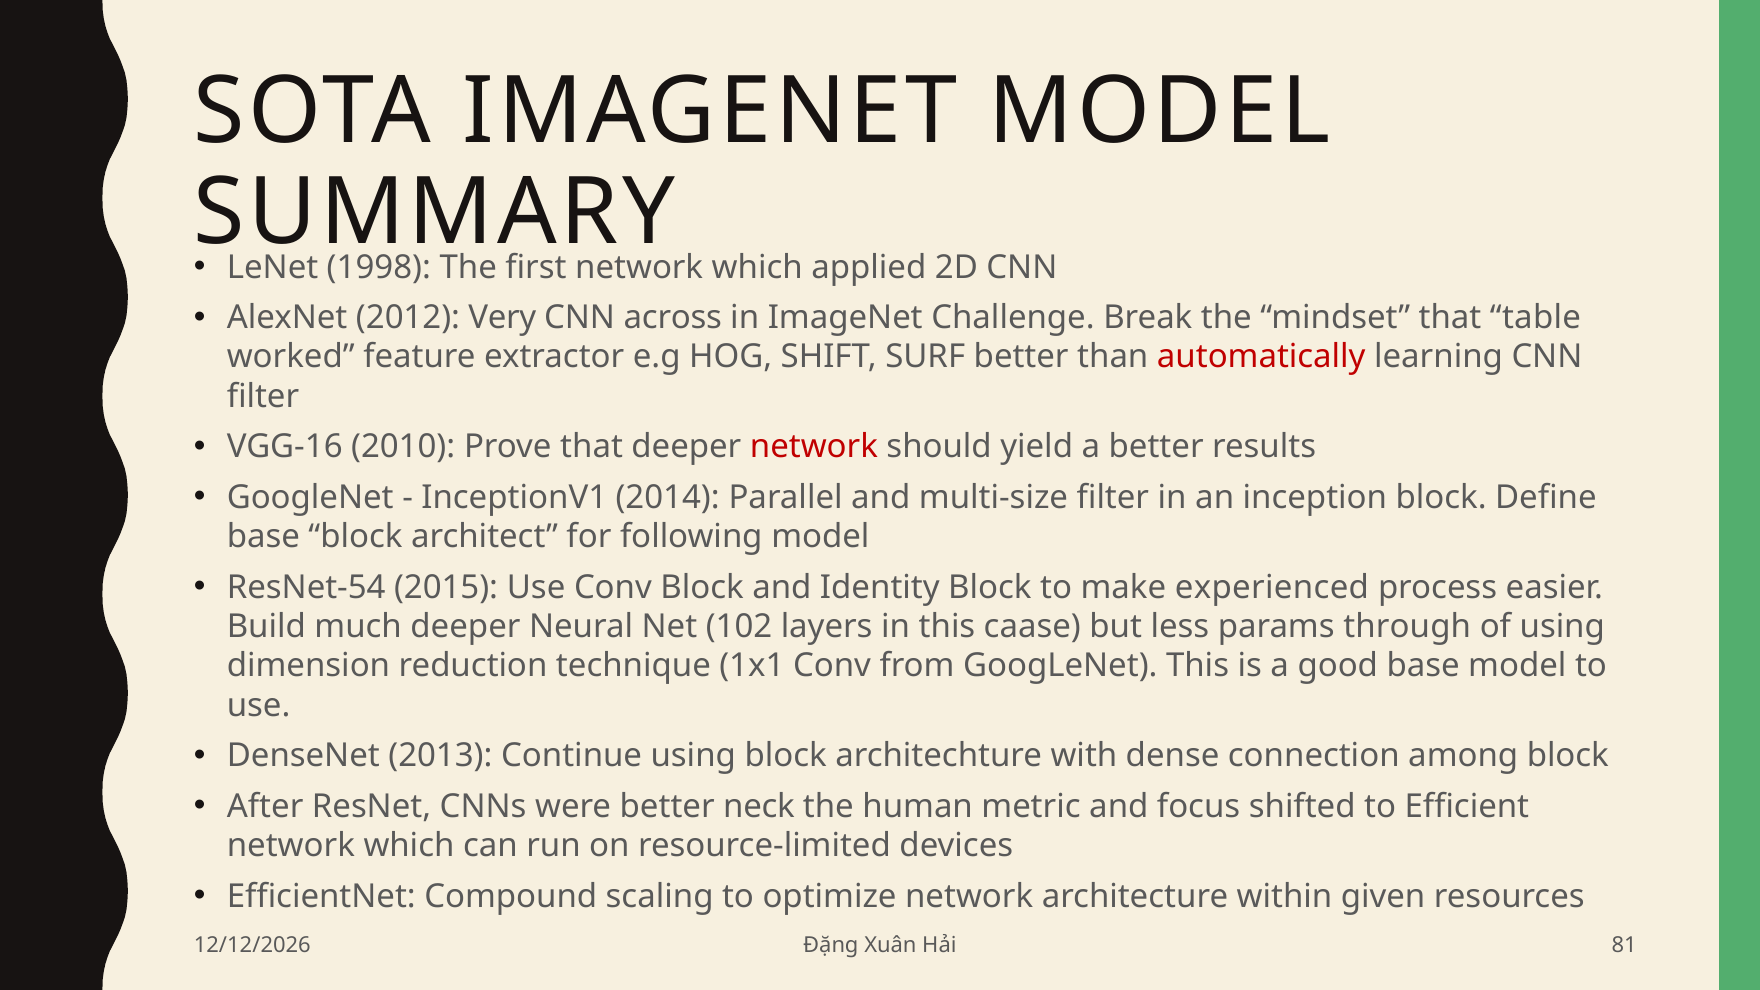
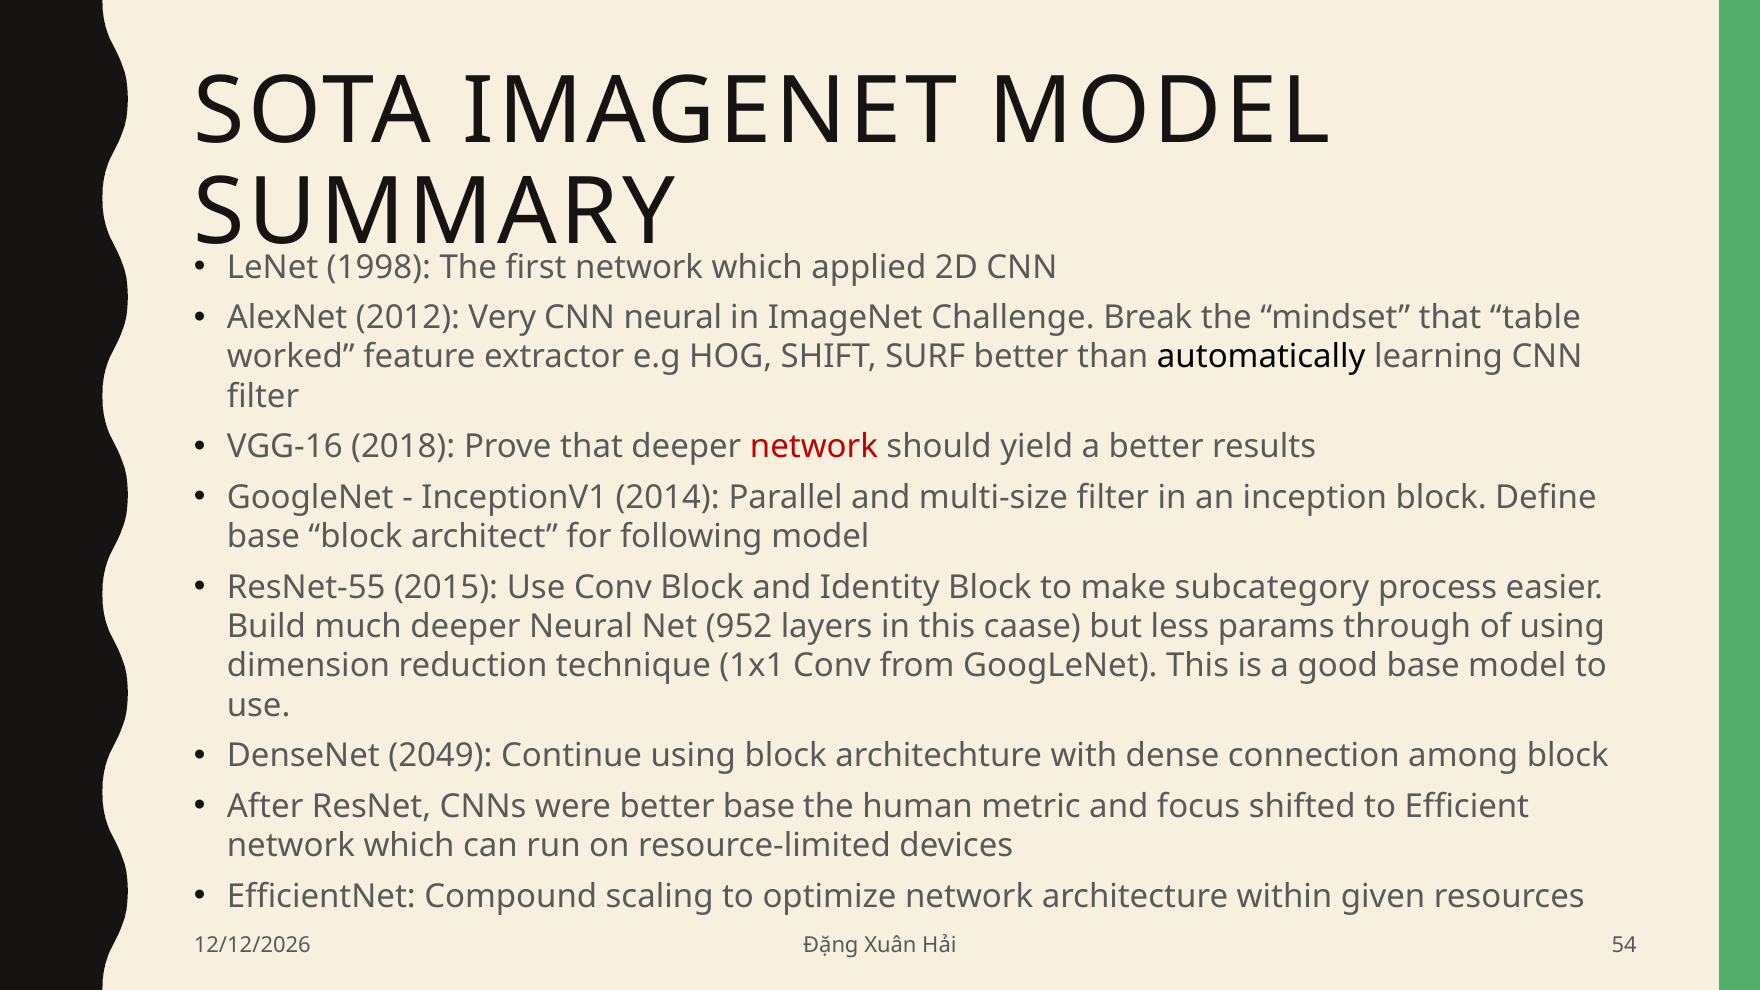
CNN across: across -> neural (673, 318)
automatically colour: red -> black (1261, 357)
2010: 2010 -> 2018 (403, 447)
ResNet-54: ResNet-54 -> ResNet-55 (306, 588)
experienced: experienced -> subcategory (1272, 588)
102: 102 -> 952 (739, 627)
2013: 2013 -> 2049 (440, 756)
better neck: neck -> base (759, 807)
81: 81 -> 54 (1624, 945)
